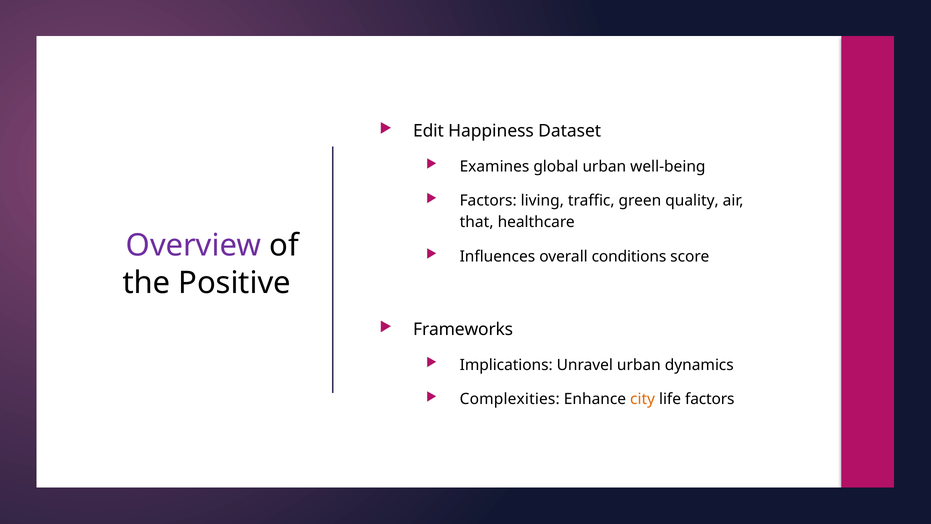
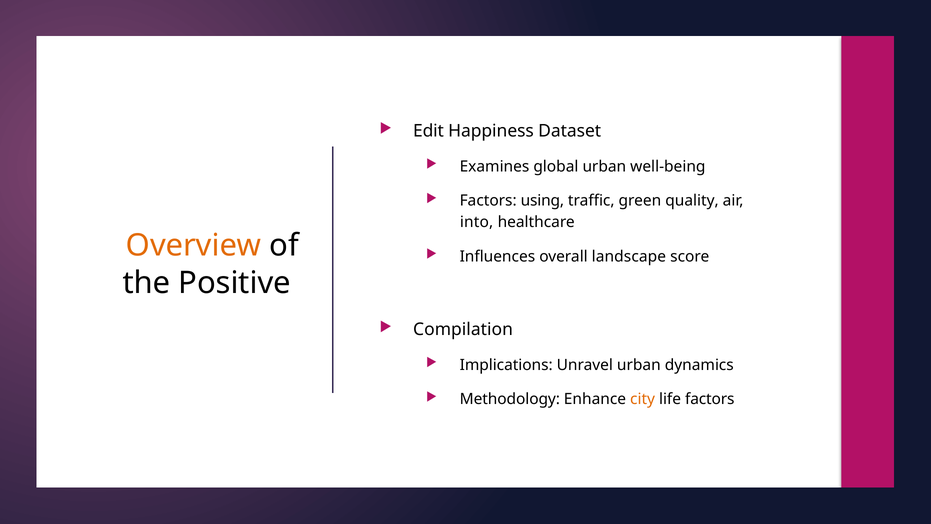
living: living -> using (542, 201)
that: that -> into (477, 222)
Overview colour: purple -> orange (194, 245)
conditions: conditions -> landscape (629, 257)
Frameworks: Frameworks -> Compilation (463, 329)
Complexities: Complexities -> Methodology (510, 399)
